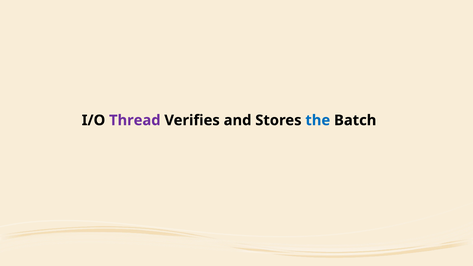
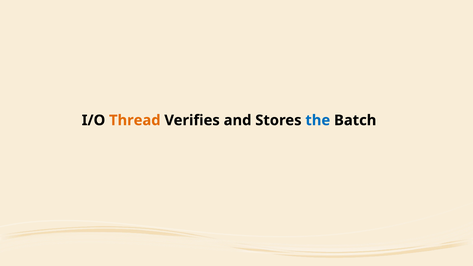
Thread colour: purple -> orange (135, 120)
